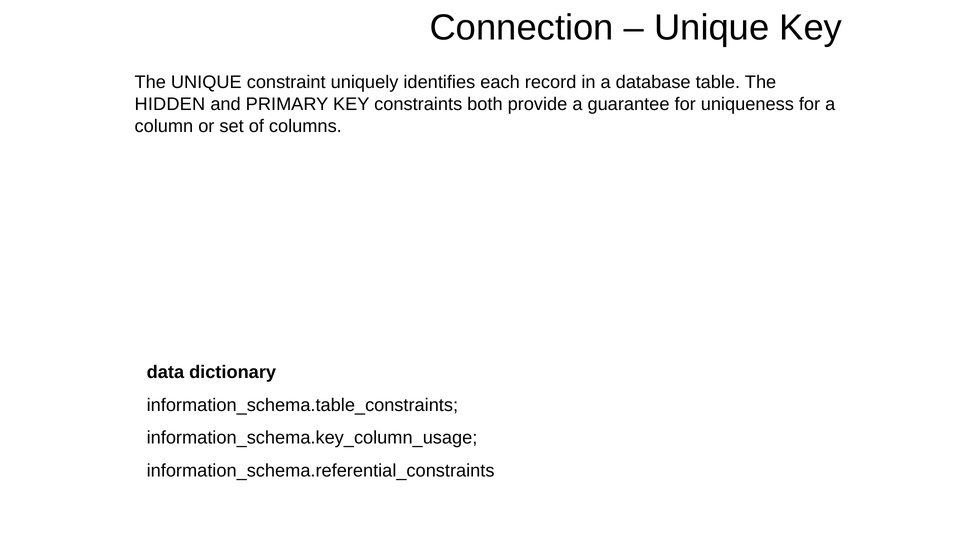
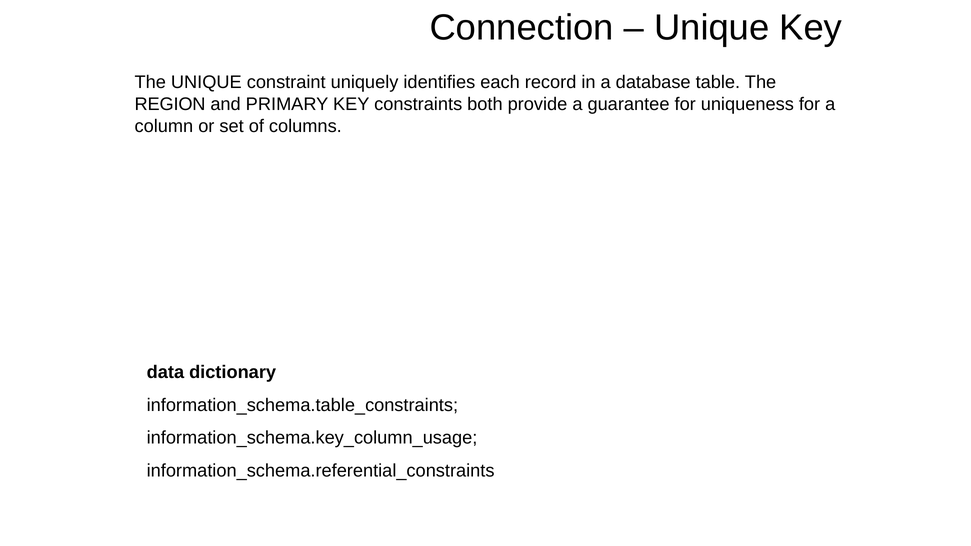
HIDDEN: HIDDEN -> REGION (170, 104)
